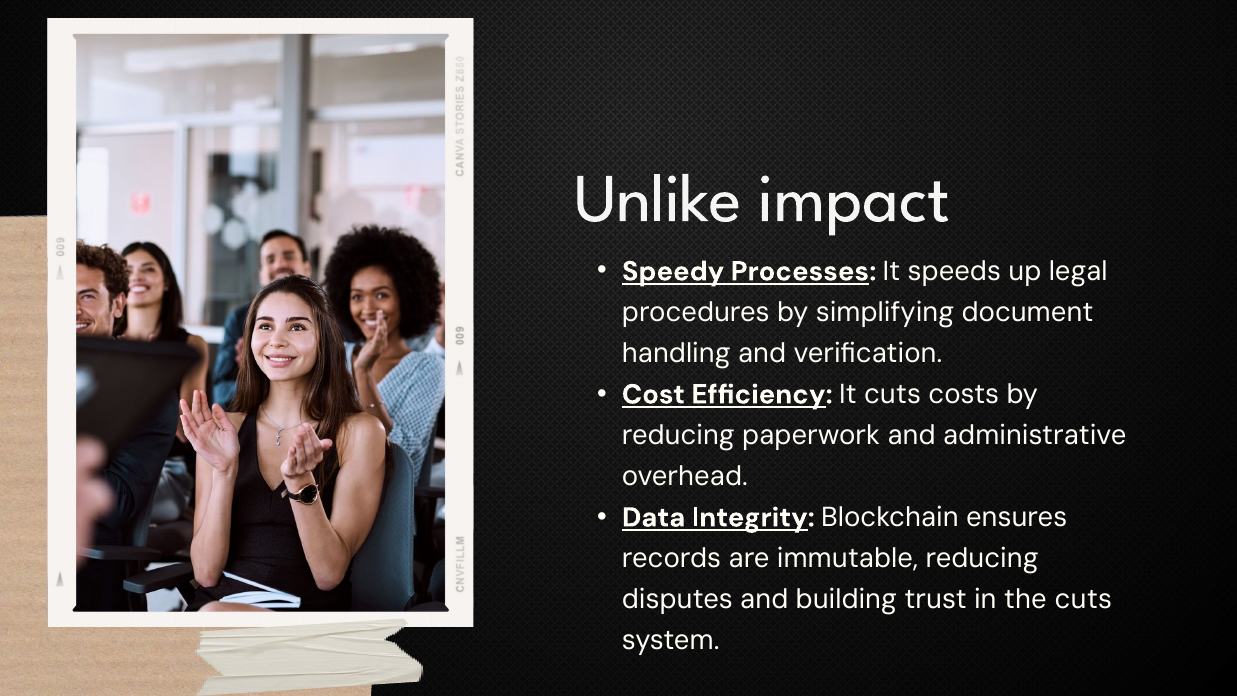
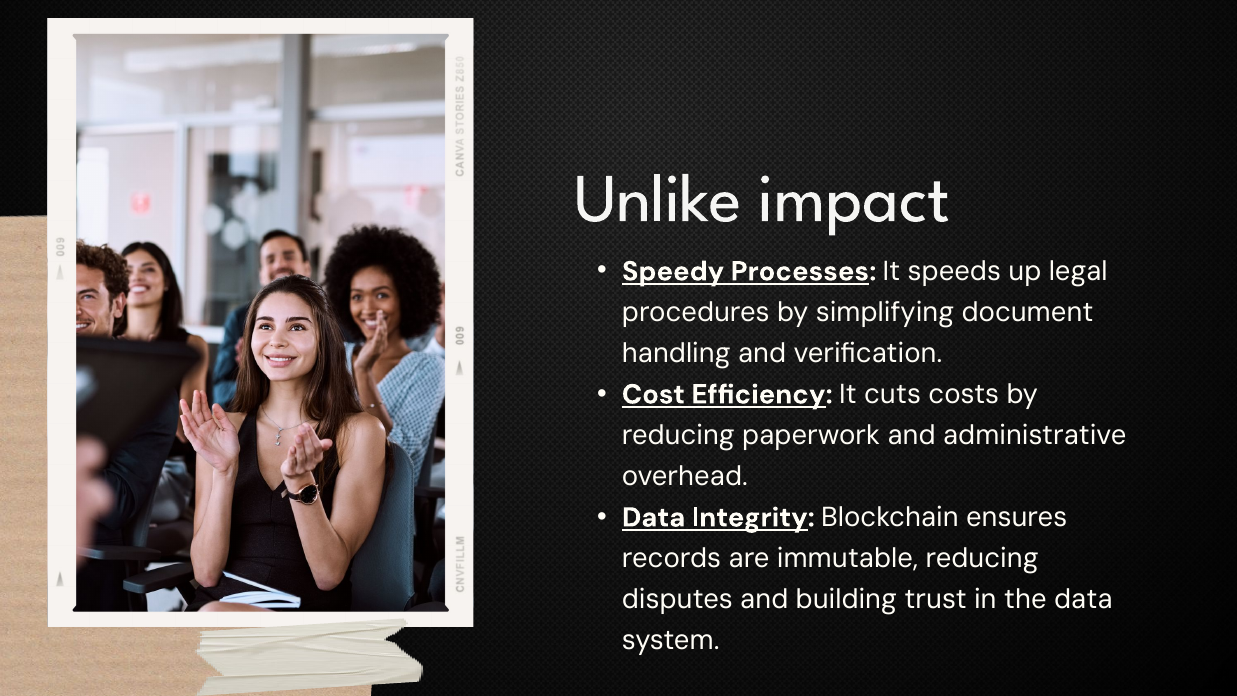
the cuts: cuts -> data (1083, 599)
